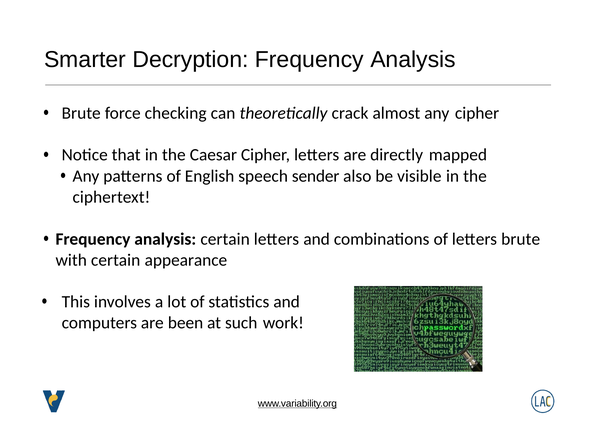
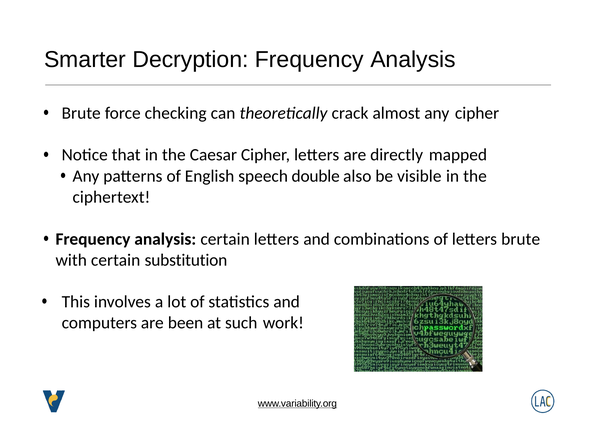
sender: sender -> double (316, 176)
appearance: appearance -> substitution (186, 260)
